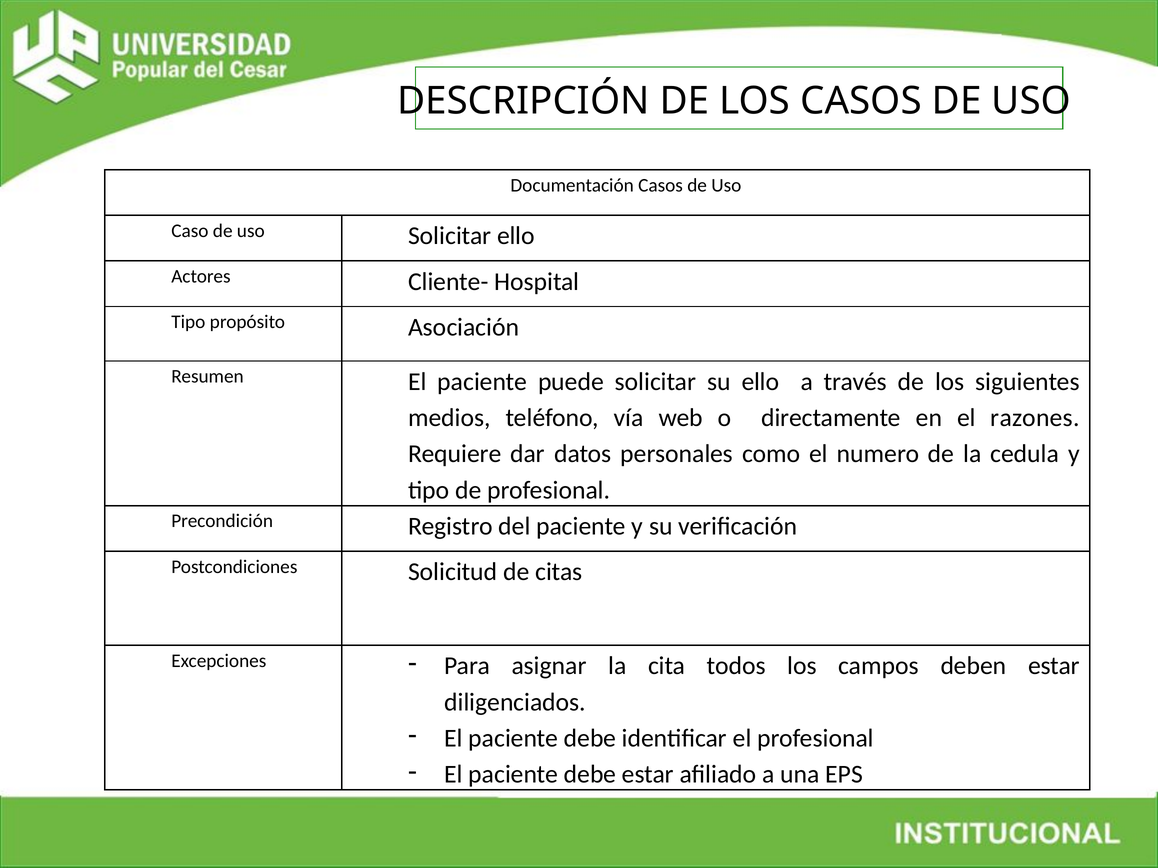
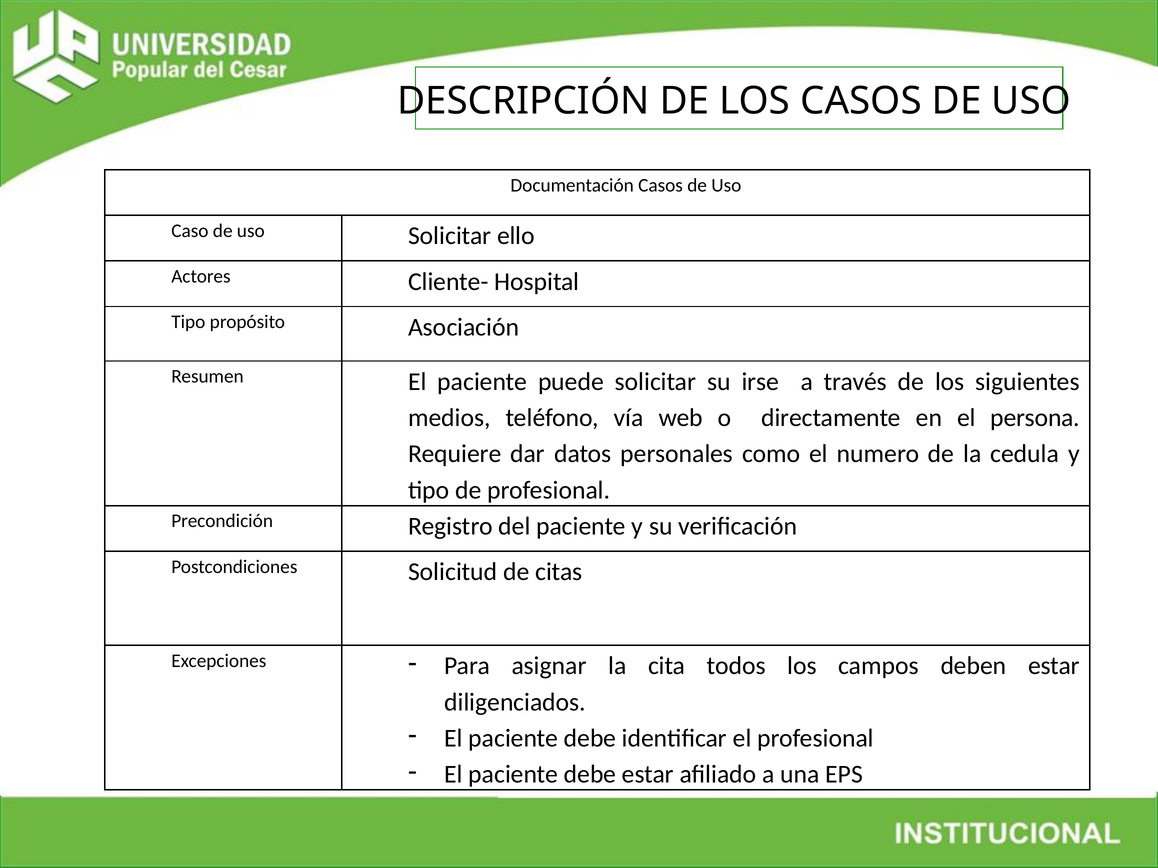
su ello: ello -> irse (760, 382)
razones: razones -> persona (1035, 418)
